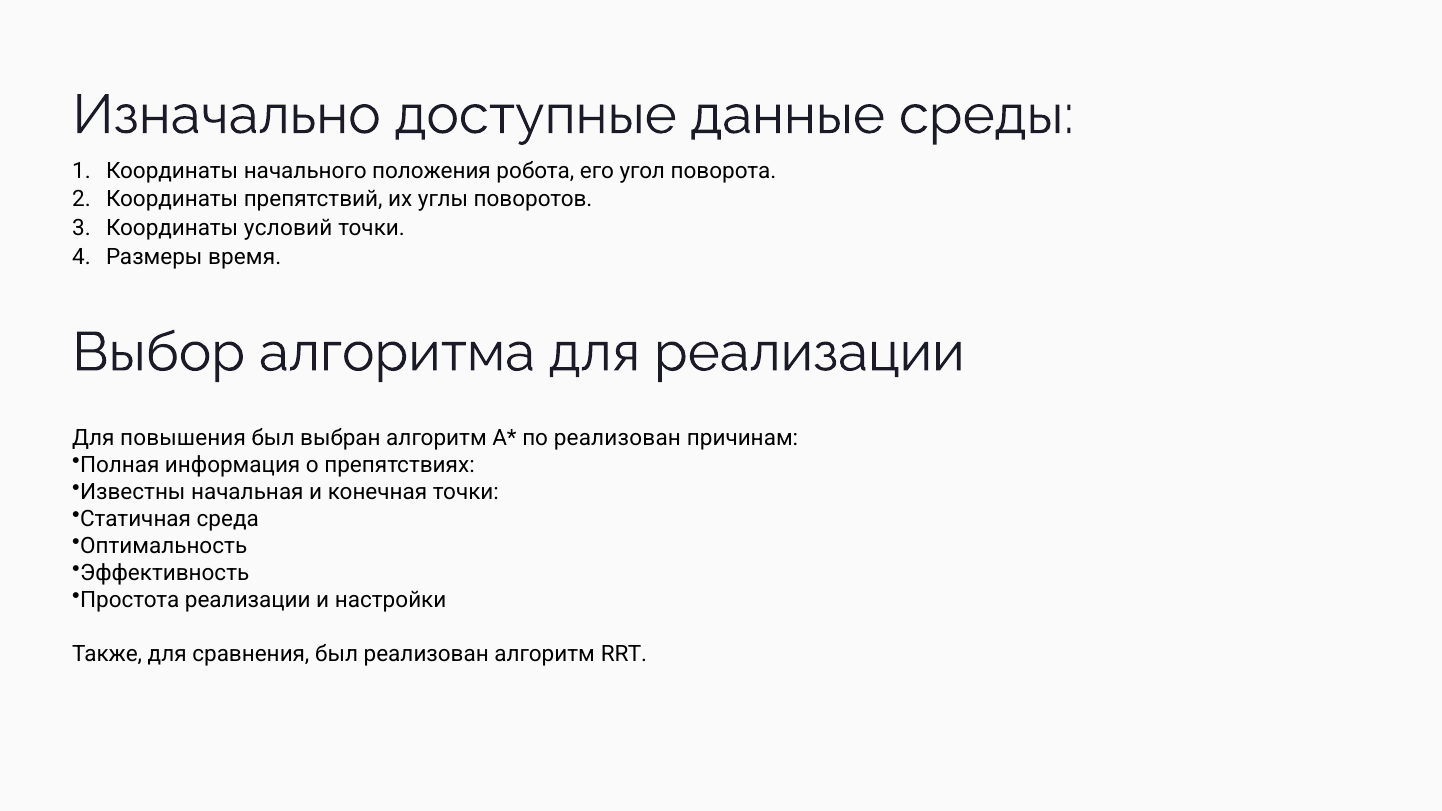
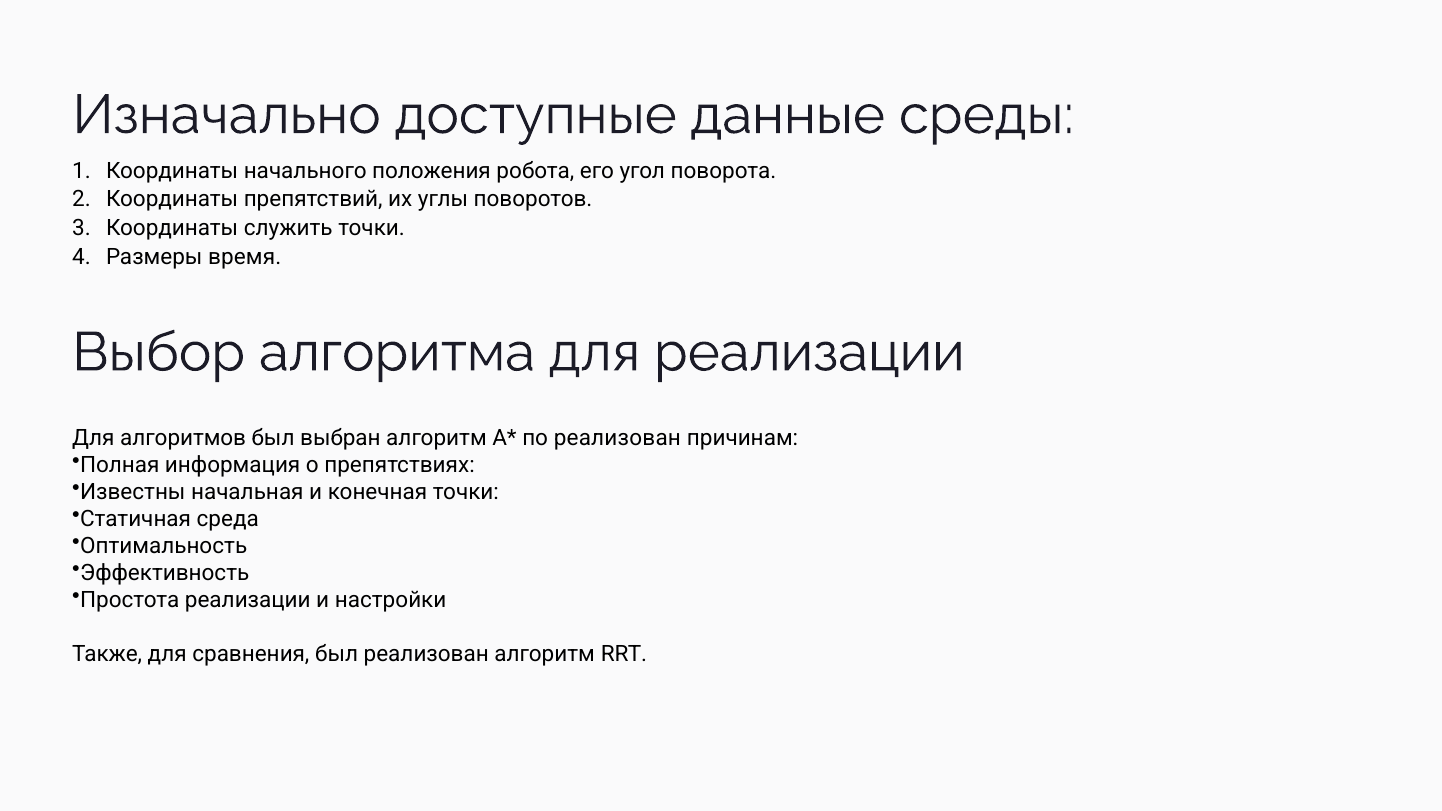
условий: условий -> служить (288, 228)
повышения: повышения -> алгоритмов (183, 438)
